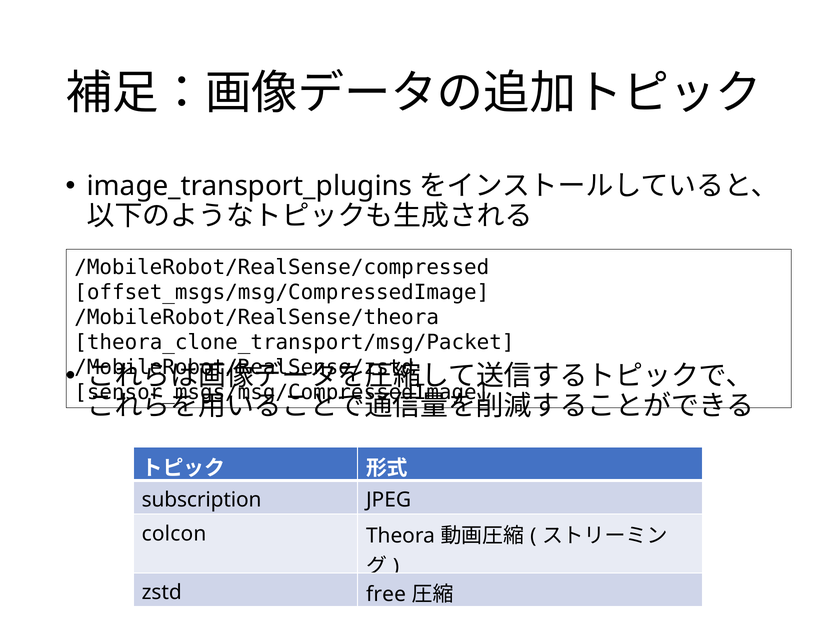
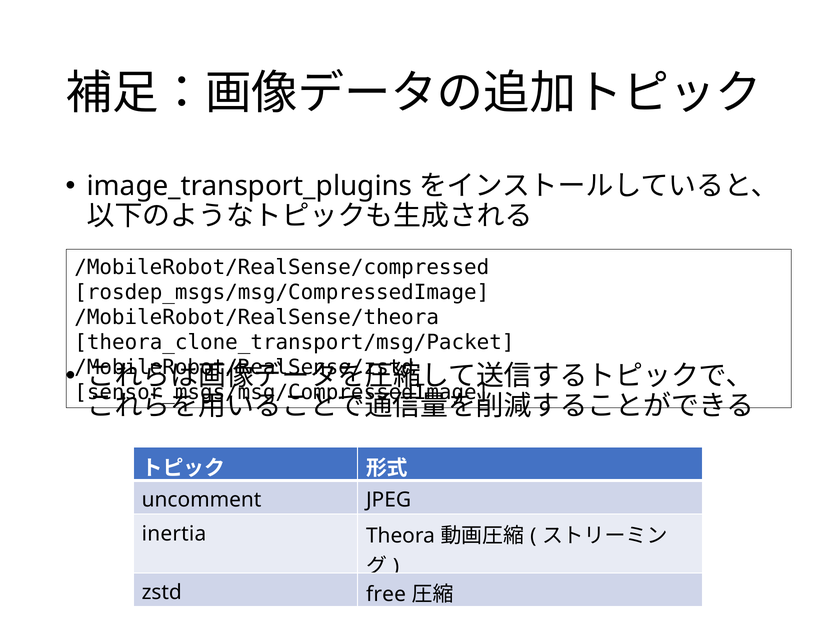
offset_msgs/msg/CompressedImage: offset_msgs/msg/CompressedImage -> rosdep_msgs/msg/CompressedImage (282, 292)
subscription: subscription -> uncomment (202, 500)
colcon: colcon -> inertia (174, 534)
